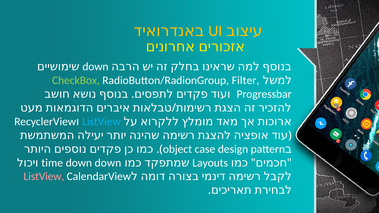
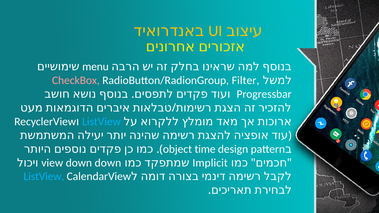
down: down -> menu (95, 67)
CheckBox colour: light green -> pink (76, 80)
case: case -> time (205, 149)
time: time -> view (52, 163)
Layouts: Layouts -> Implicit (210, 163)
ListView colour: pink -> light blue (44, 177)
